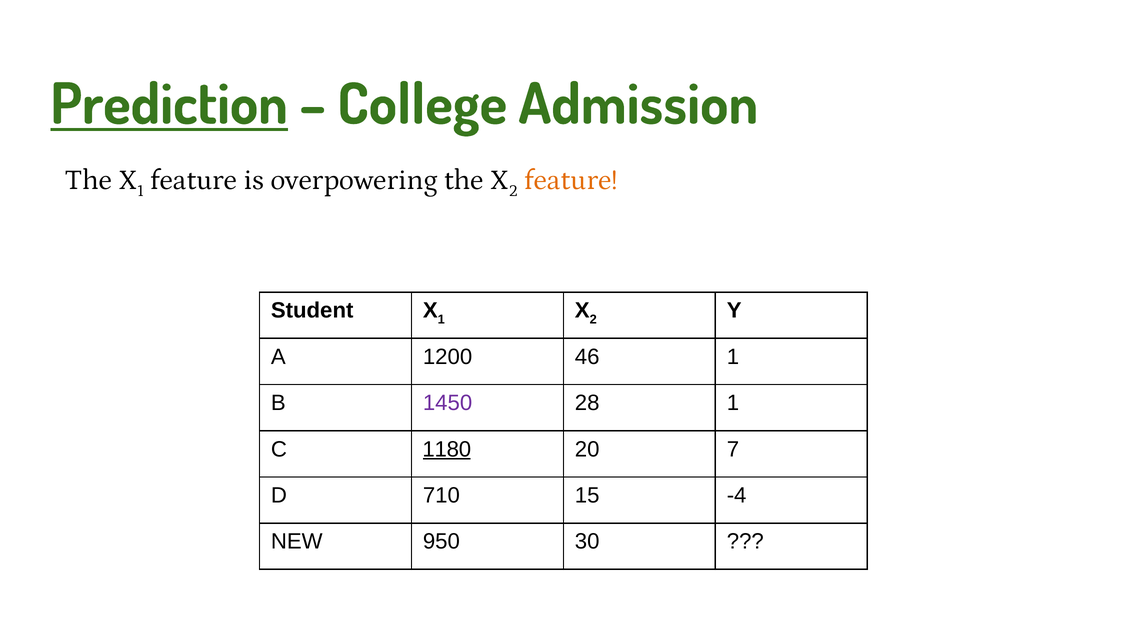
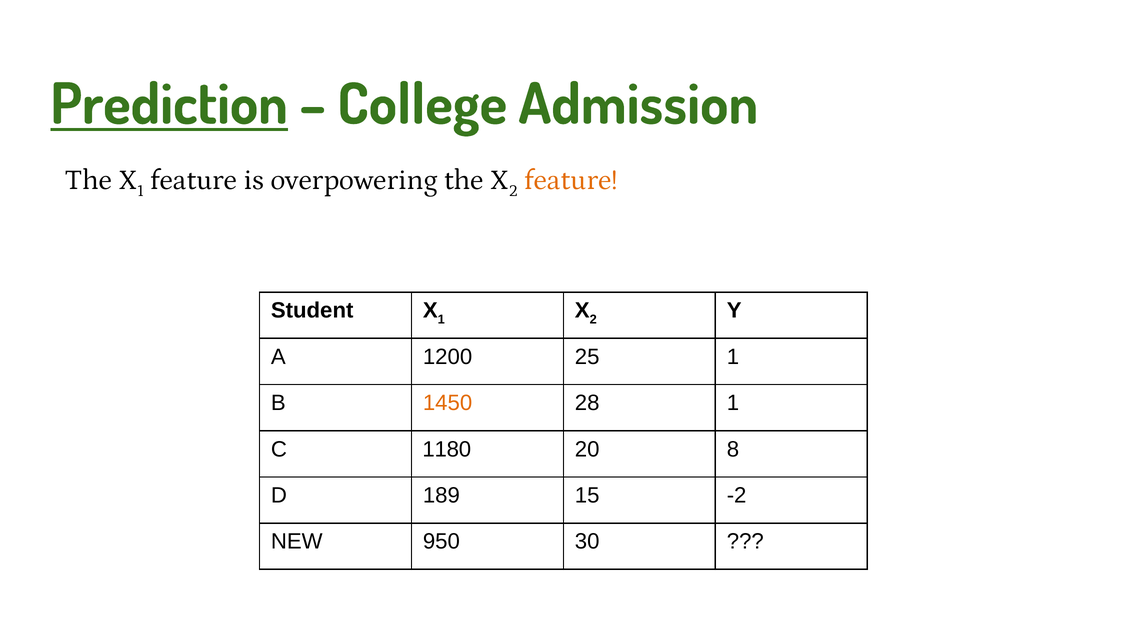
46: 46 -> 25 (587, 357)
1450 colour: purple -> orange (448, 403)
1180 underline: present -> none (447, 449)
7: 7 -> 8 (733, 449)
710: 710 -> 189 (441, 496)
-4: -4 -> -2 (737, 496)
